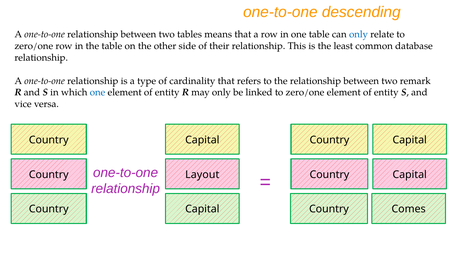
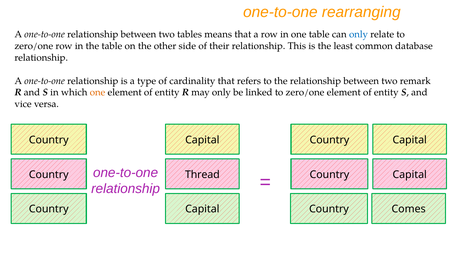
descending: descending -> rearranging (361, 12)
one colour: blue -> orange (97, 92)
Layout: Layout -> Thread (202, 174)
